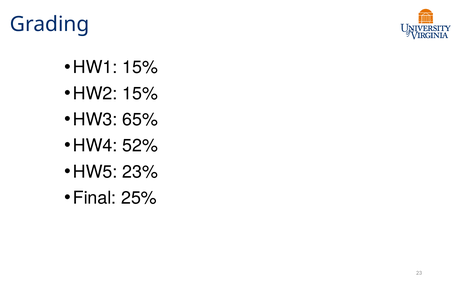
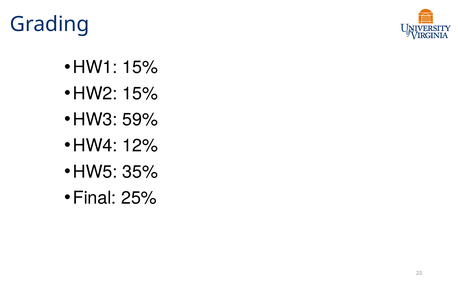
65%: 65% -> 59% (140, 120)
52%: 52% -> 12% (140, 146)
23%: 23% -> 35% (140, 172)
